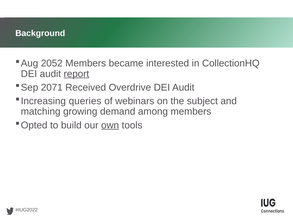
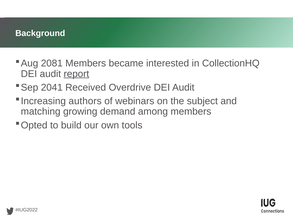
2052: 2052 -> 2081 (52, 63)
2071: 2071 -> 2041 (52, 87)
queries: queries -> authors (85, 101)
own underline: present -> none (110, 125)
